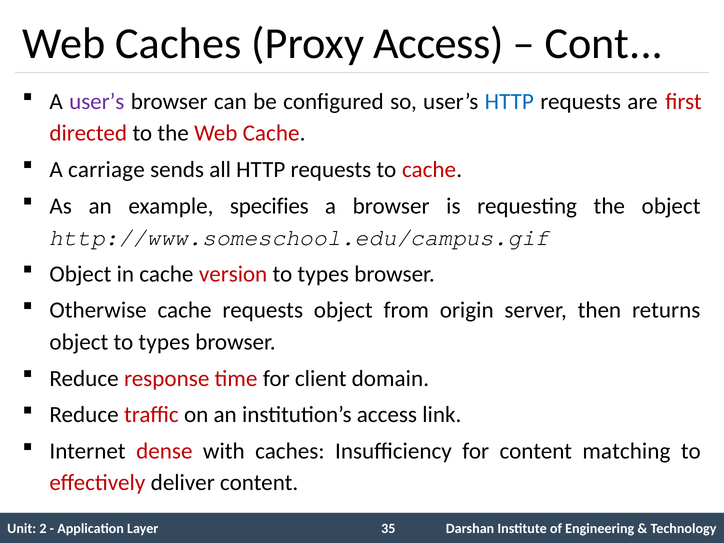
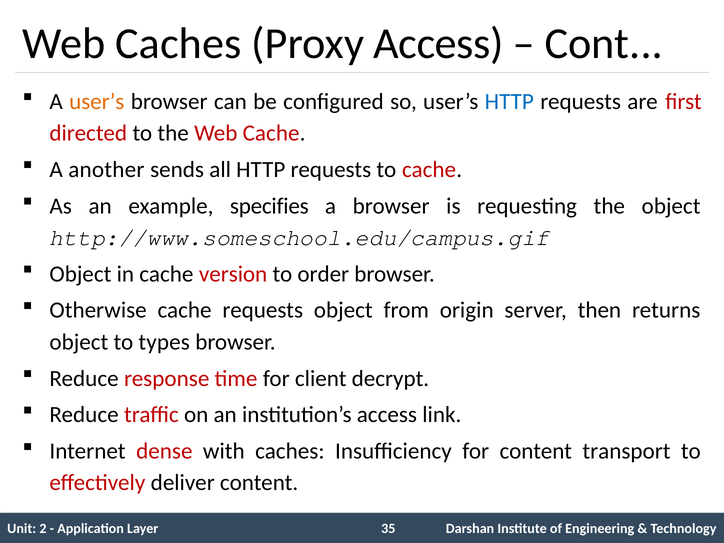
user’s colour: purple -> orange (97, 101)
carriage: carriage -> another (106, 169)
types: types -> order (323, 274)
domain: domain -> decrypt (390, 378)
matching: matching -> transport (626, 451)
